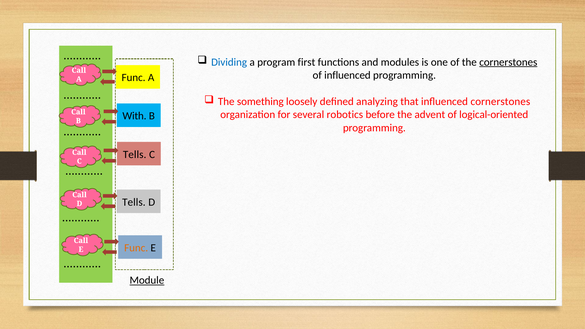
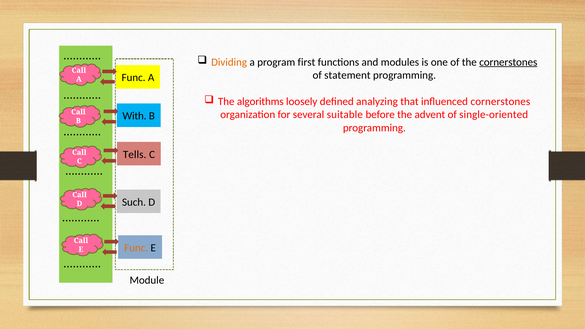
Dividing colour: blue -> orange (229, 62)
of influenced: influenced -> statement (347, 75)
something: something -> algorithms (260, 102)
robotics: robotics -> suitable (345, 115)
logical-oriented: logical-oriented -> single-oriented (494, 115)
Tells: Tells -> Such (134, 202)
Module underline: present -> none (147, 280)
